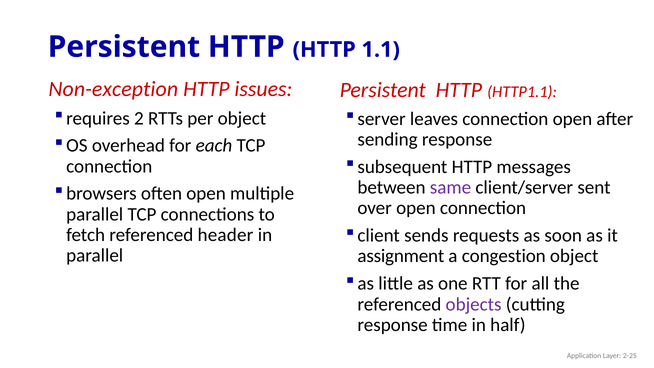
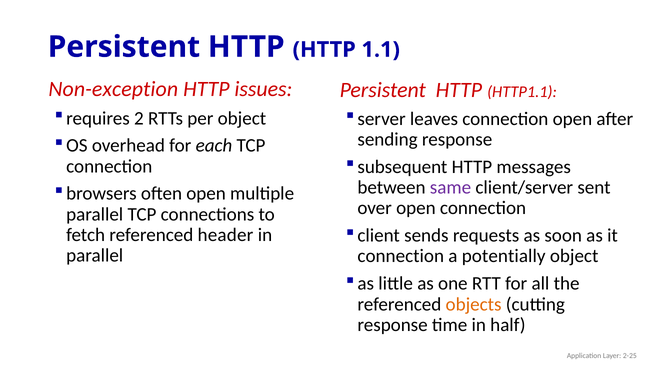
assignment: assignment -> connection (401, 256)
congestion: congestion -> potentially (504, 256)
objects colour: purple -> orange (474, 304)
